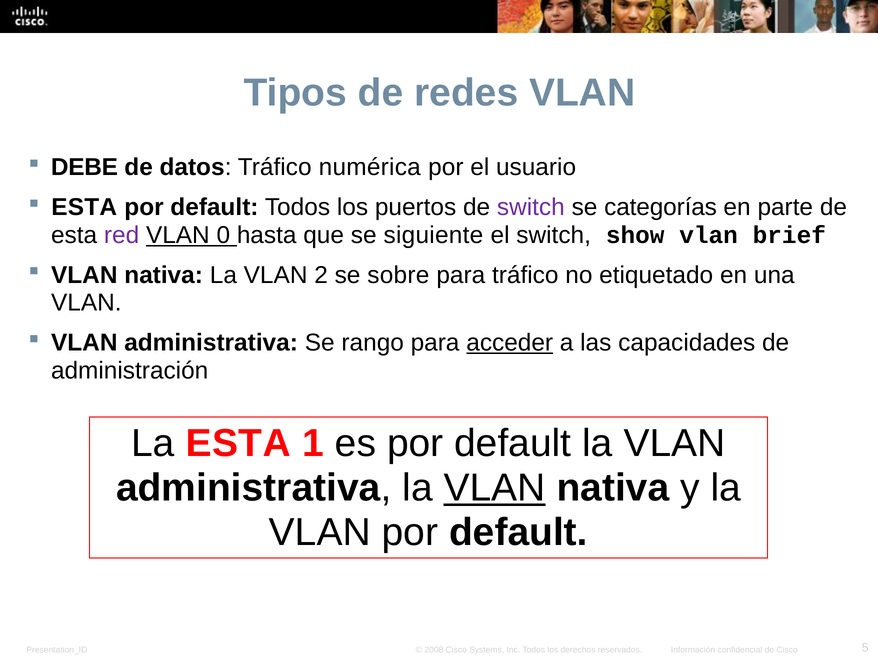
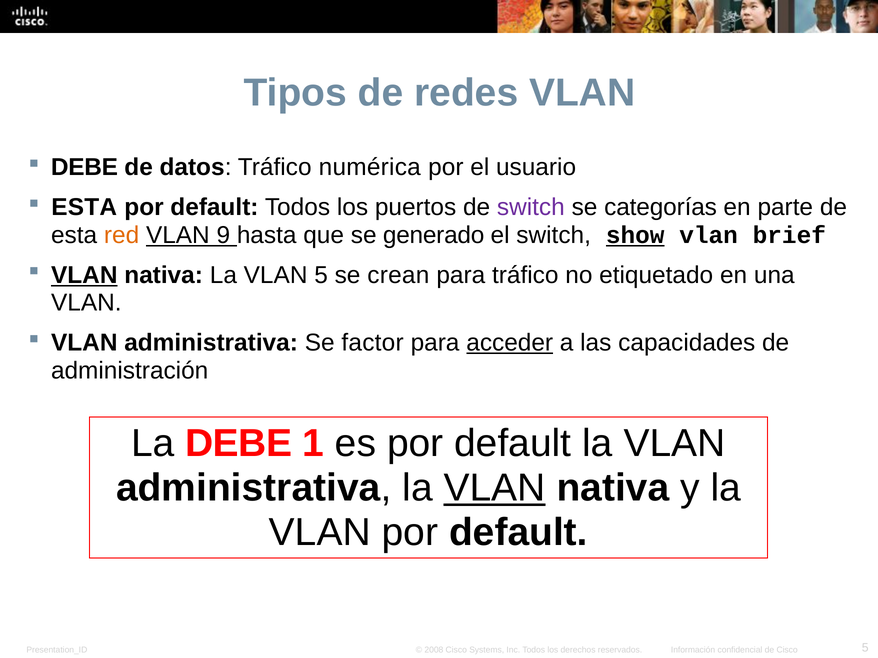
red colour: purple -> orange (122, 235)
0: 0 -> 9 (223, 235)
siguiente: siguiente -> generado (434, 235)
show underline: none -> present (635, 235)
VLAN underline: none -> present (84, 275)
VLAN 2: 2 -> 5 (321, 275)
sobre: sobre -> crean (398, 275)
rango: rango -> factor (373, 343)
La ESTA: ESTA -> DEBE (239, 444)
